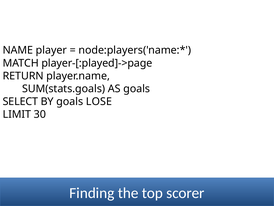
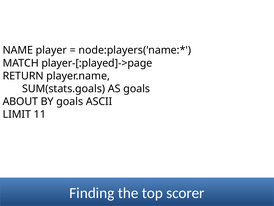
SELECT: SELECT -> ABOUT (20, 101)
LOSE: LOSE -> ASCII (99, 101)
30: 30 -> 11 (40, 114)
